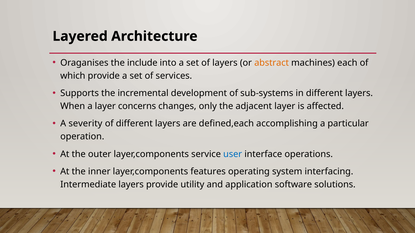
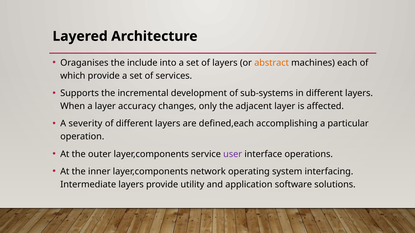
concerns: concerns -> accuracy (137, 106)
user colour: blue -> purple (233, 154)
features: features -> network (208, 172)
